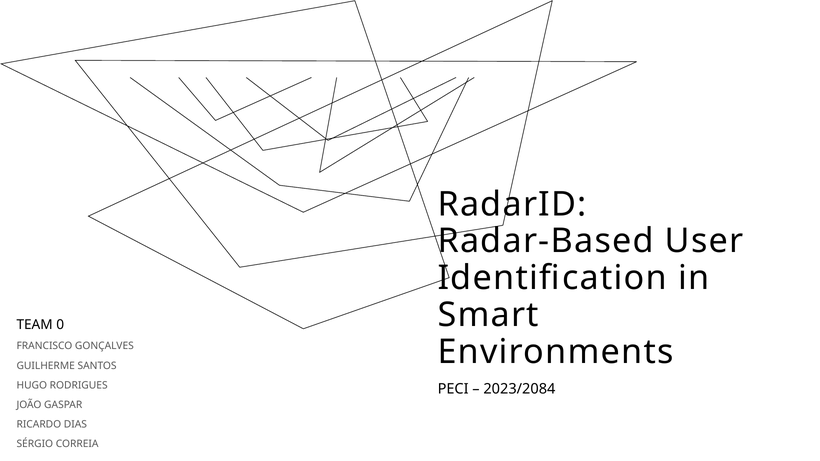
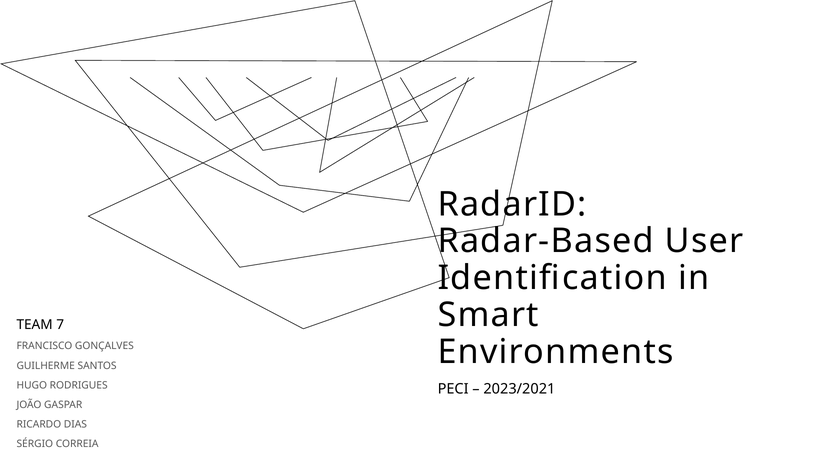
0: 0 -> 7 (60, 325)
2023/2084: 2023/2084 -> 2023/2021 (519, 389)
